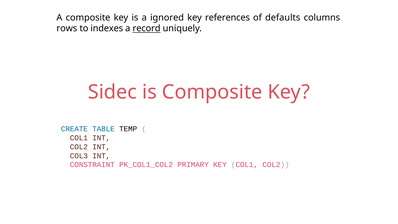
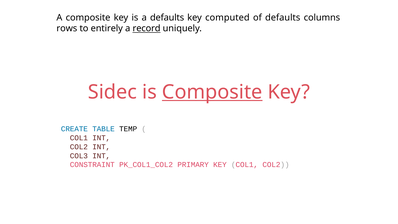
a ignored: ignored -> defaults (167, 18)
references: references -> computed (227, 18)
indexes: indexes -> entirely (107, 28)
Composite underline: none -> present (212, 92)
